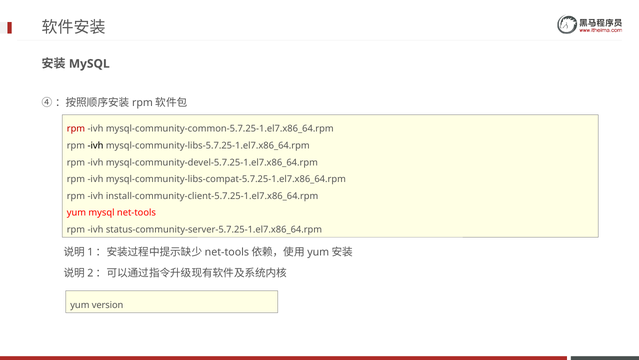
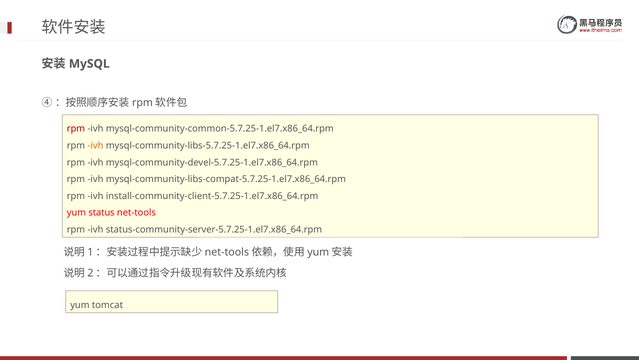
ivh colour: black -> orange (95, 145)
yum mysql: mysql -> status (102, 213)
version: version -> tomcat (107, 305)
